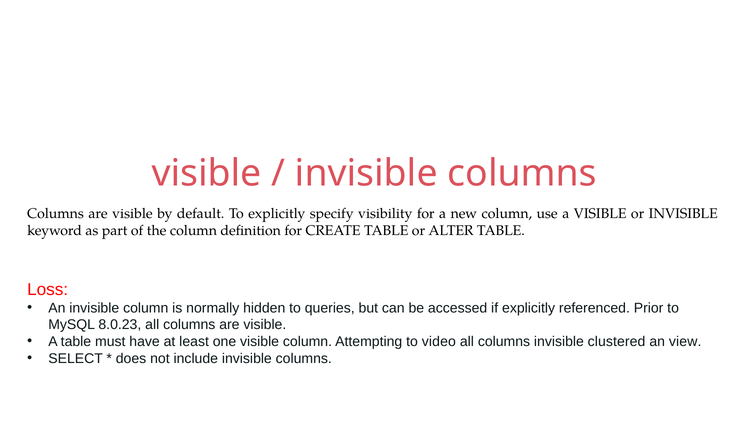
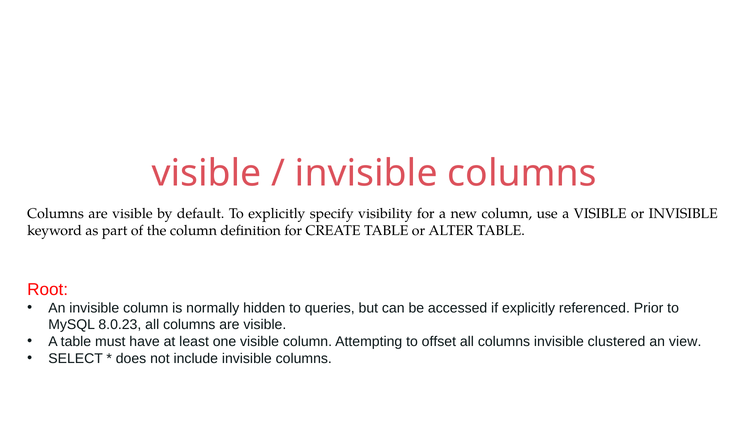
Loss: Loss -> Root (48, 290)
video: video -> offset (439, 342)
